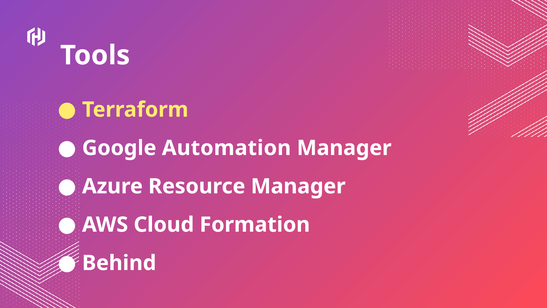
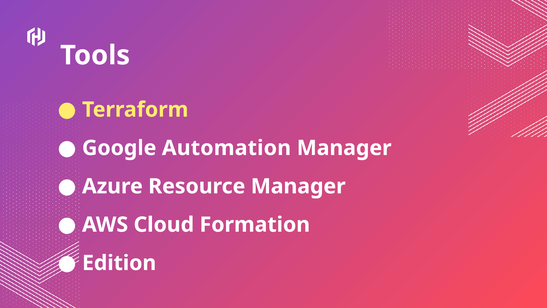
Behind: Behind -> Edition (119, 263)
